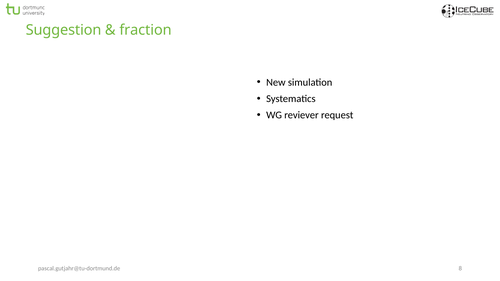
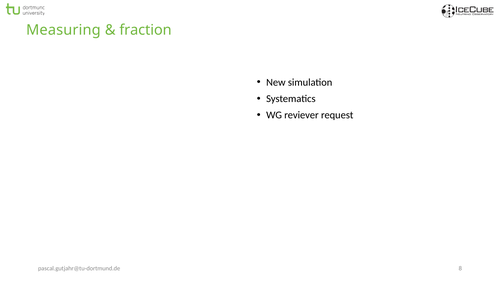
Suggestion: Suggestion -> Measuring (63, 30)
